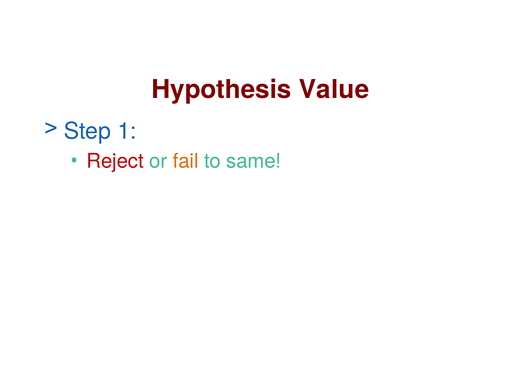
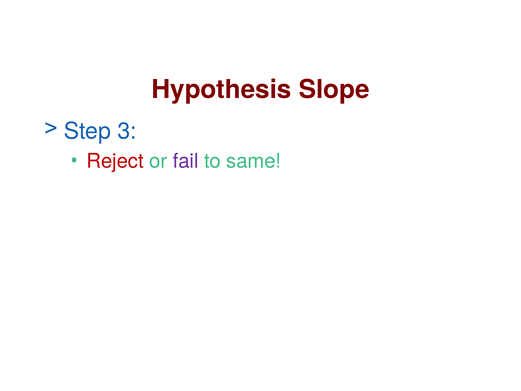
Value: Value -> Slope (334, 89)
1: 1 -> 3 (127, 131)
fail colour: orange -> purple (186, 161)
